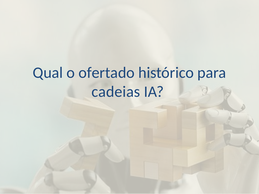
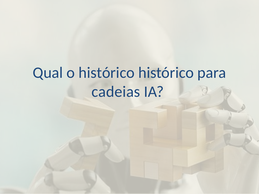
o ofertado: ofertado -> histórico (107, 73)
